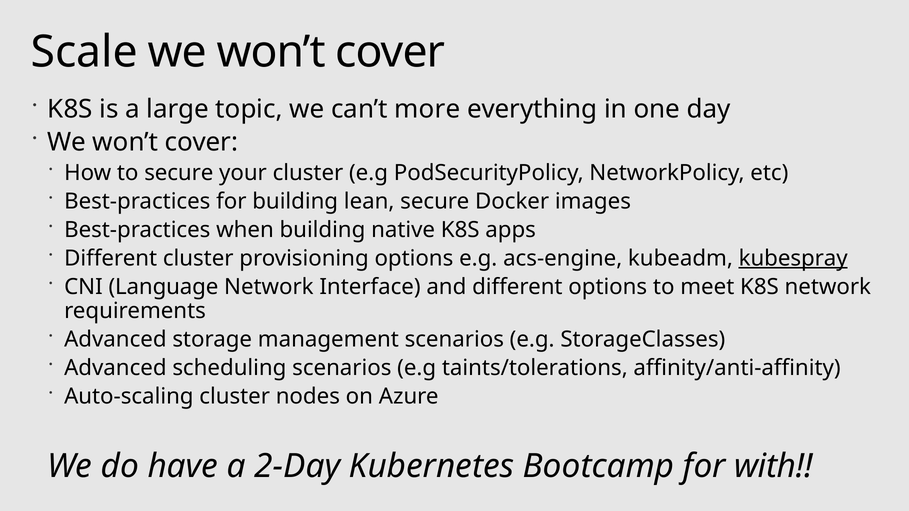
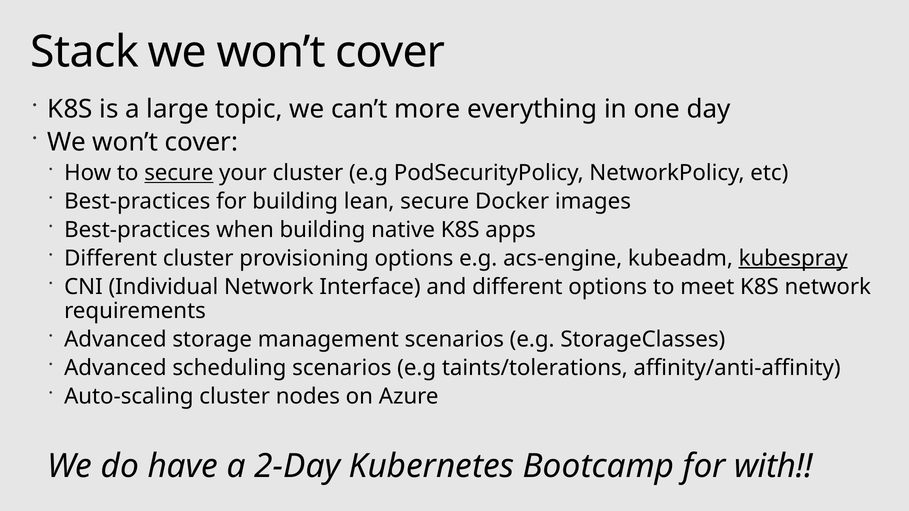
Scale: Scale -> Stack (85, 52)
secure underline: none -> present (179, 173)
Language: Language -> Individual (163, 287)
